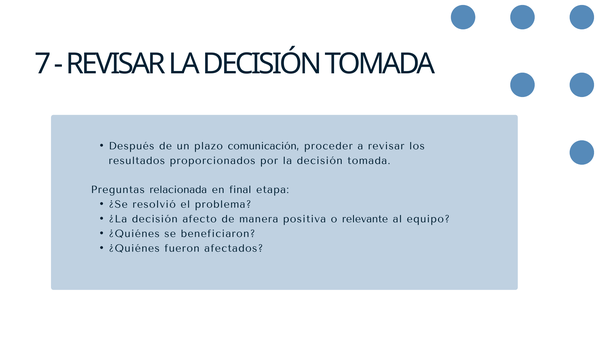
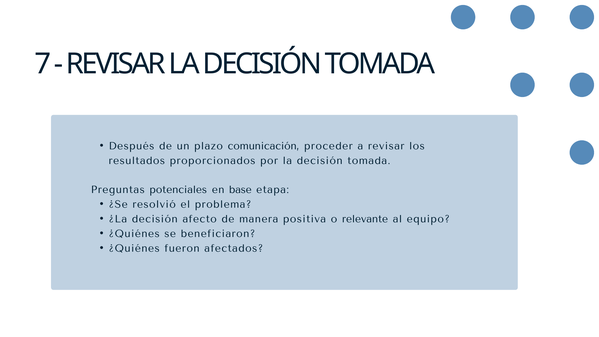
relacionada: relacionada -> potenciales (178, 190)
final: final -> base (240, 190)
